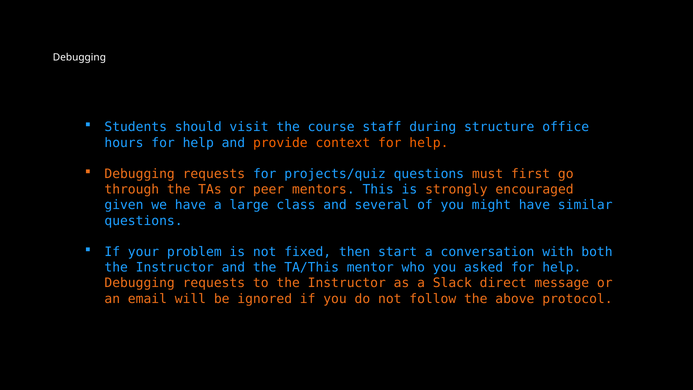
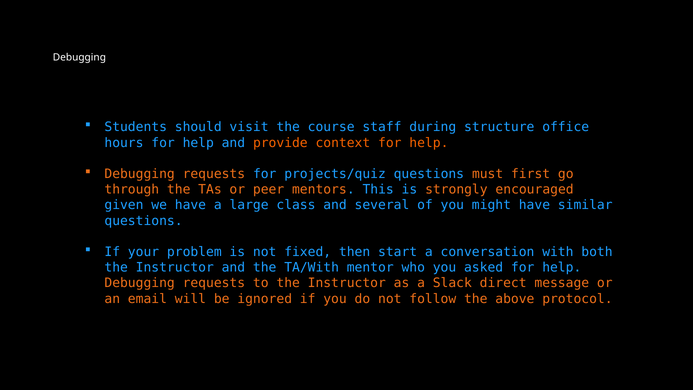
TA/This: TA/This -> TA/With (312, 267)
